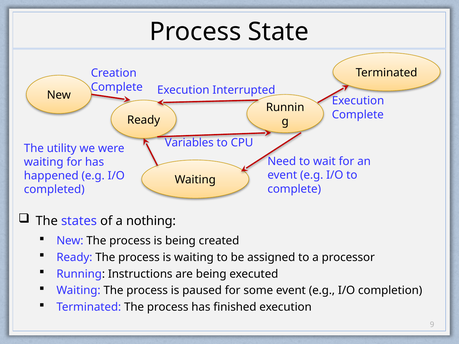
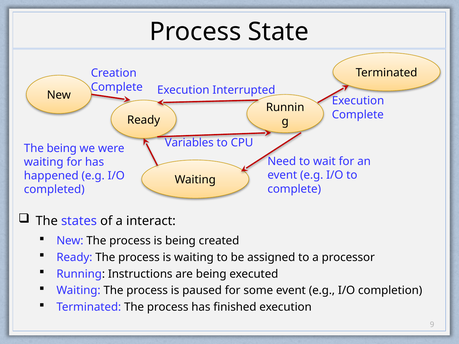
The utility: utility -> being (62, 148)
nothing: nothing -> interact (151, 221)
